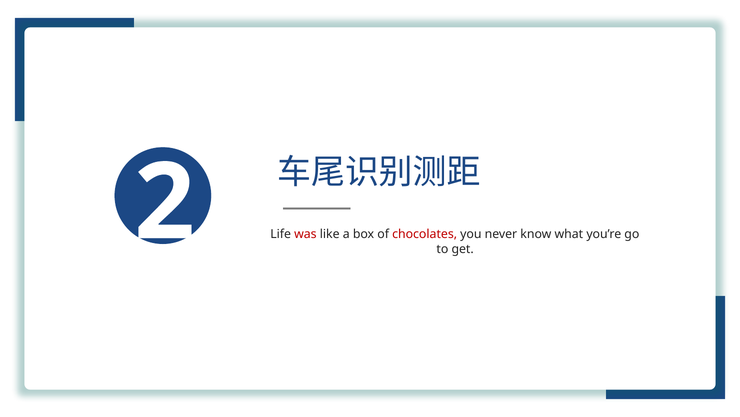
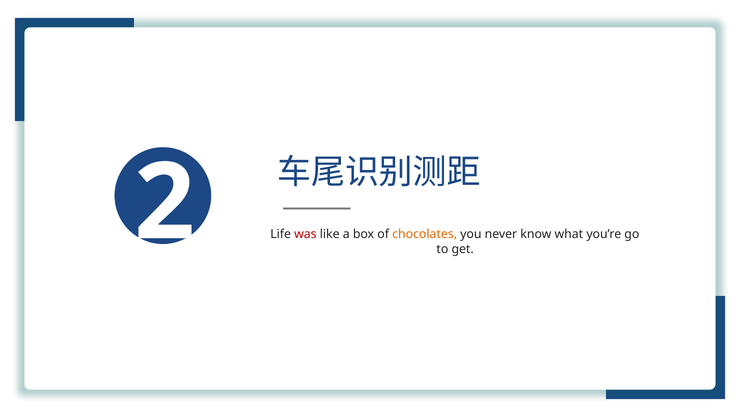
chocolates colour: red -> orange (425, 234)
